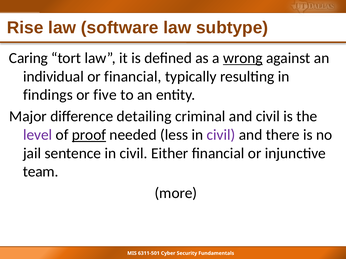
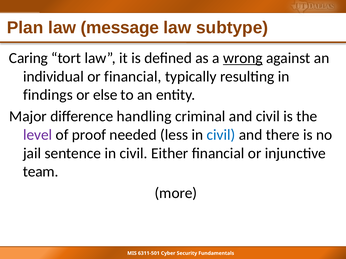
Rise: Rise -> Plan (25, 28)
software: software -> message (120, 28)
five: five -> else (105, 95)
detailing: detailing -> handling (144, 117)
proof underline: present -> none (89, 135)
civil colour: purple -> blue (221, 135)
